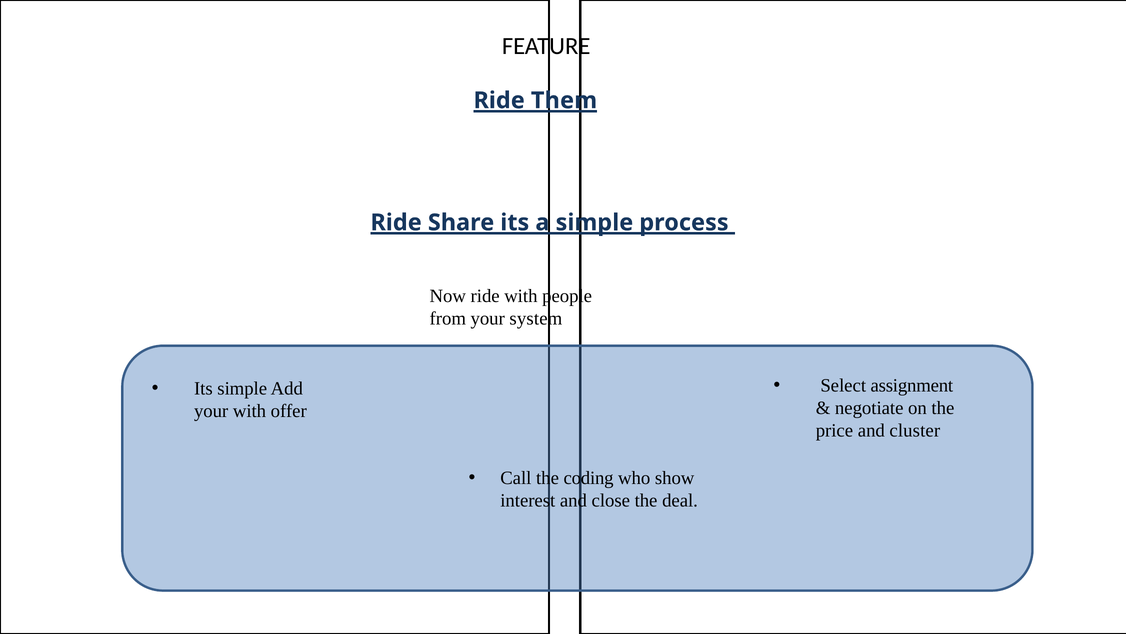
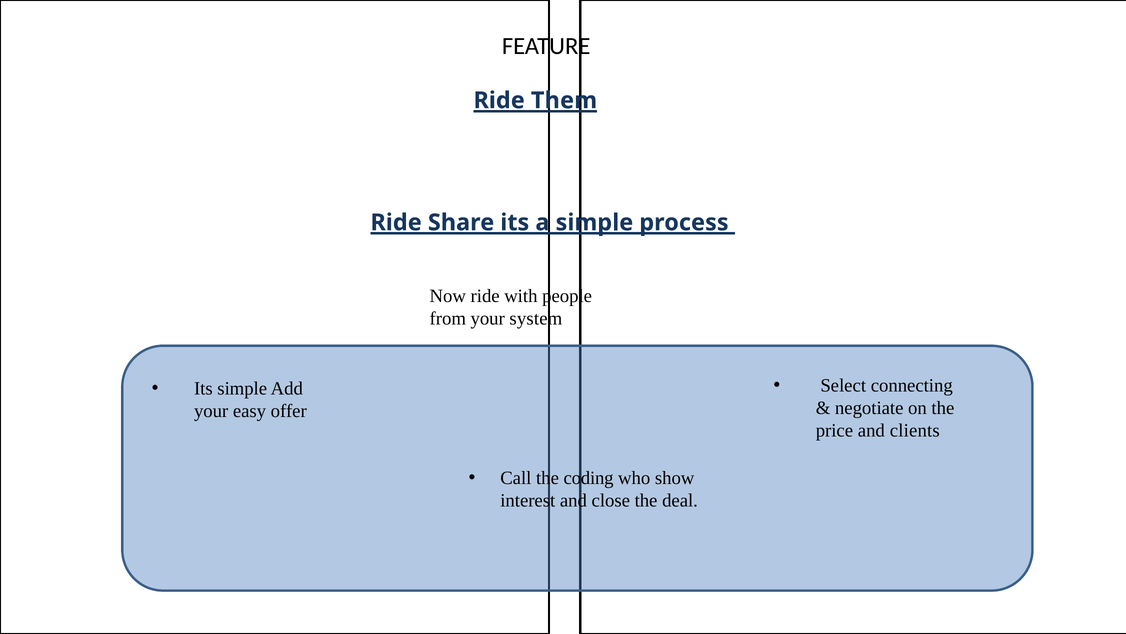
assignment: assignment -> connecting (912, 385)
your with: with -> easy (250, 411)
cluster: cluster -> clients (915, 430)
